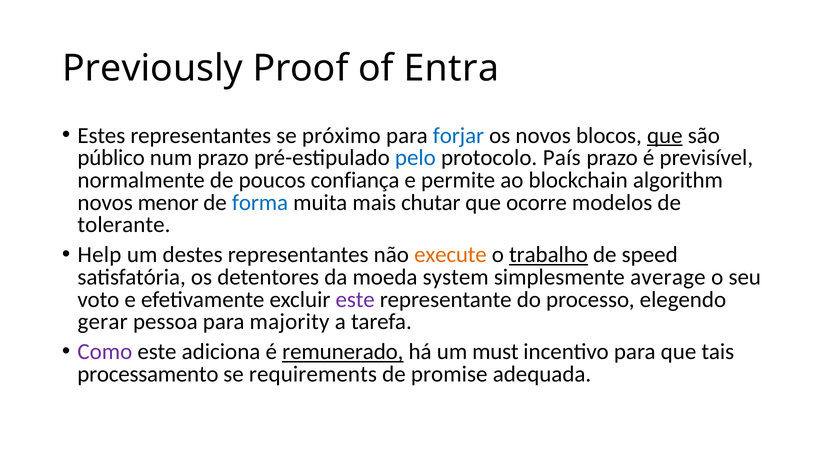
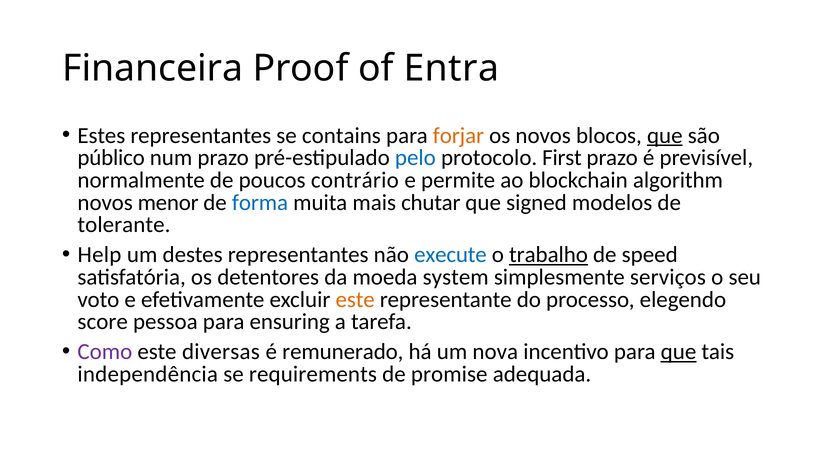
Previously: Previously -> Financeira (153, 69)
próximo: próximo -> contains (341, 136)
forjar colour: blue -> orange (458, 136)
País: País -> First (562, 158)
confiança: confiança -> contrário (355, 180)
ocorre: ocorre -> signed (536, 203)
execute colour: orange -> blue (450, 255)
average: average -> serviços (668, 277)
este colour: purple -> orange (355, 300)
gerar: gerar -> score (103, 322)
majority: majority -> ensuring (290, 322)
adiciona: adiciona -> diversas (221, 352)
remunerado underline: present -> none (343, 352)
must: must -> nova (495, 352)
que underline: none -> present (679, 352)
processamento: processamento -> independência (148, 375)
